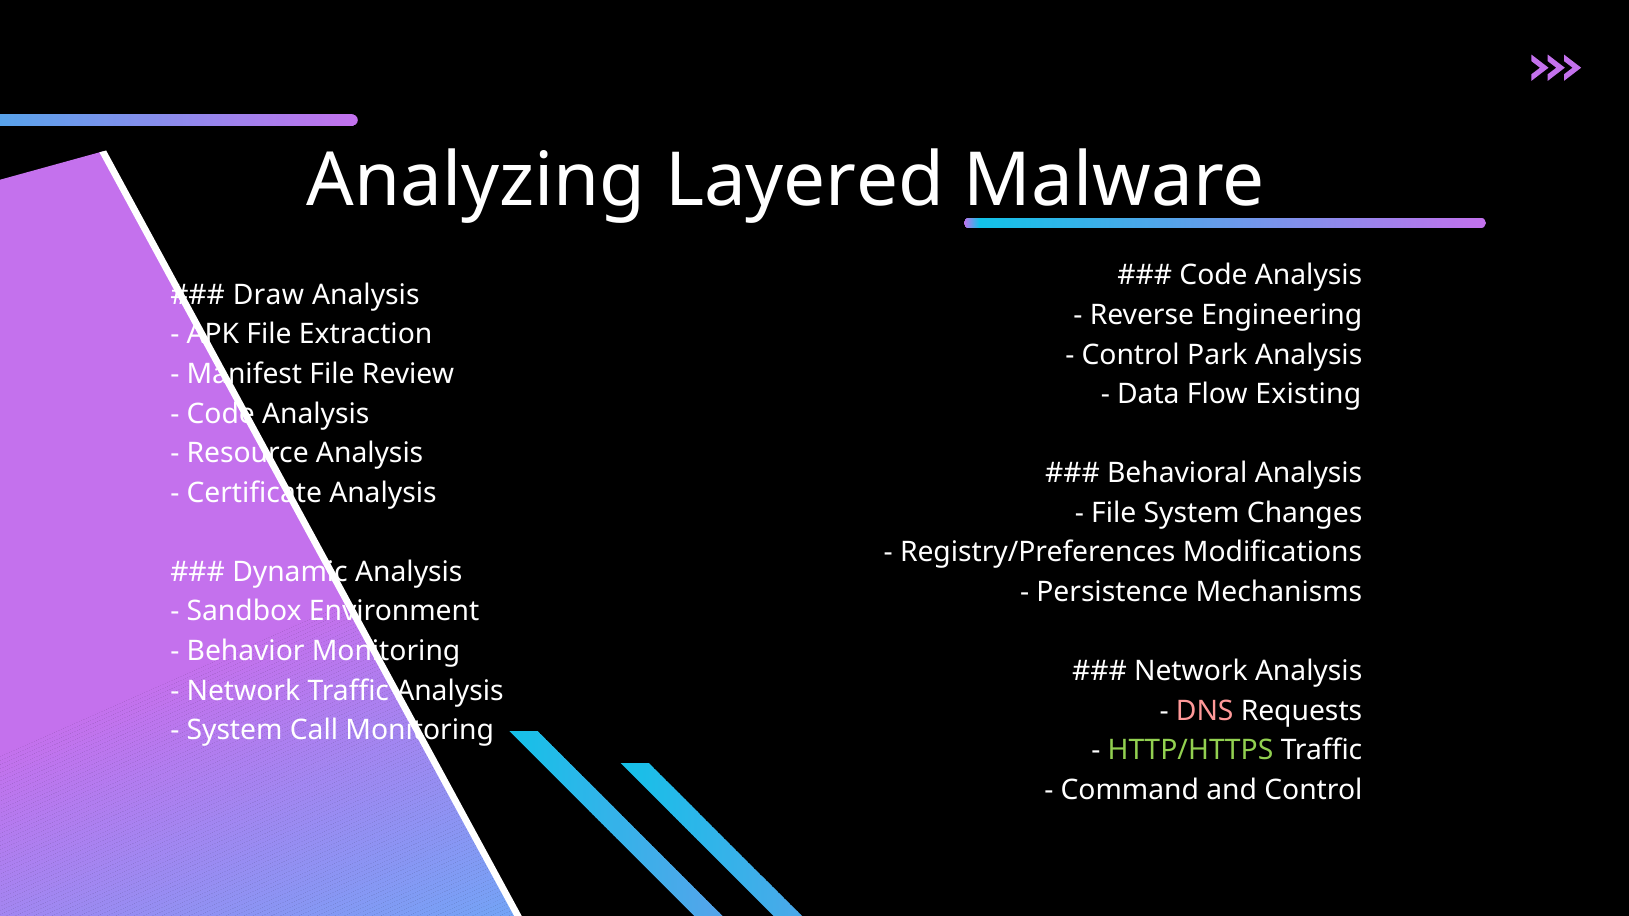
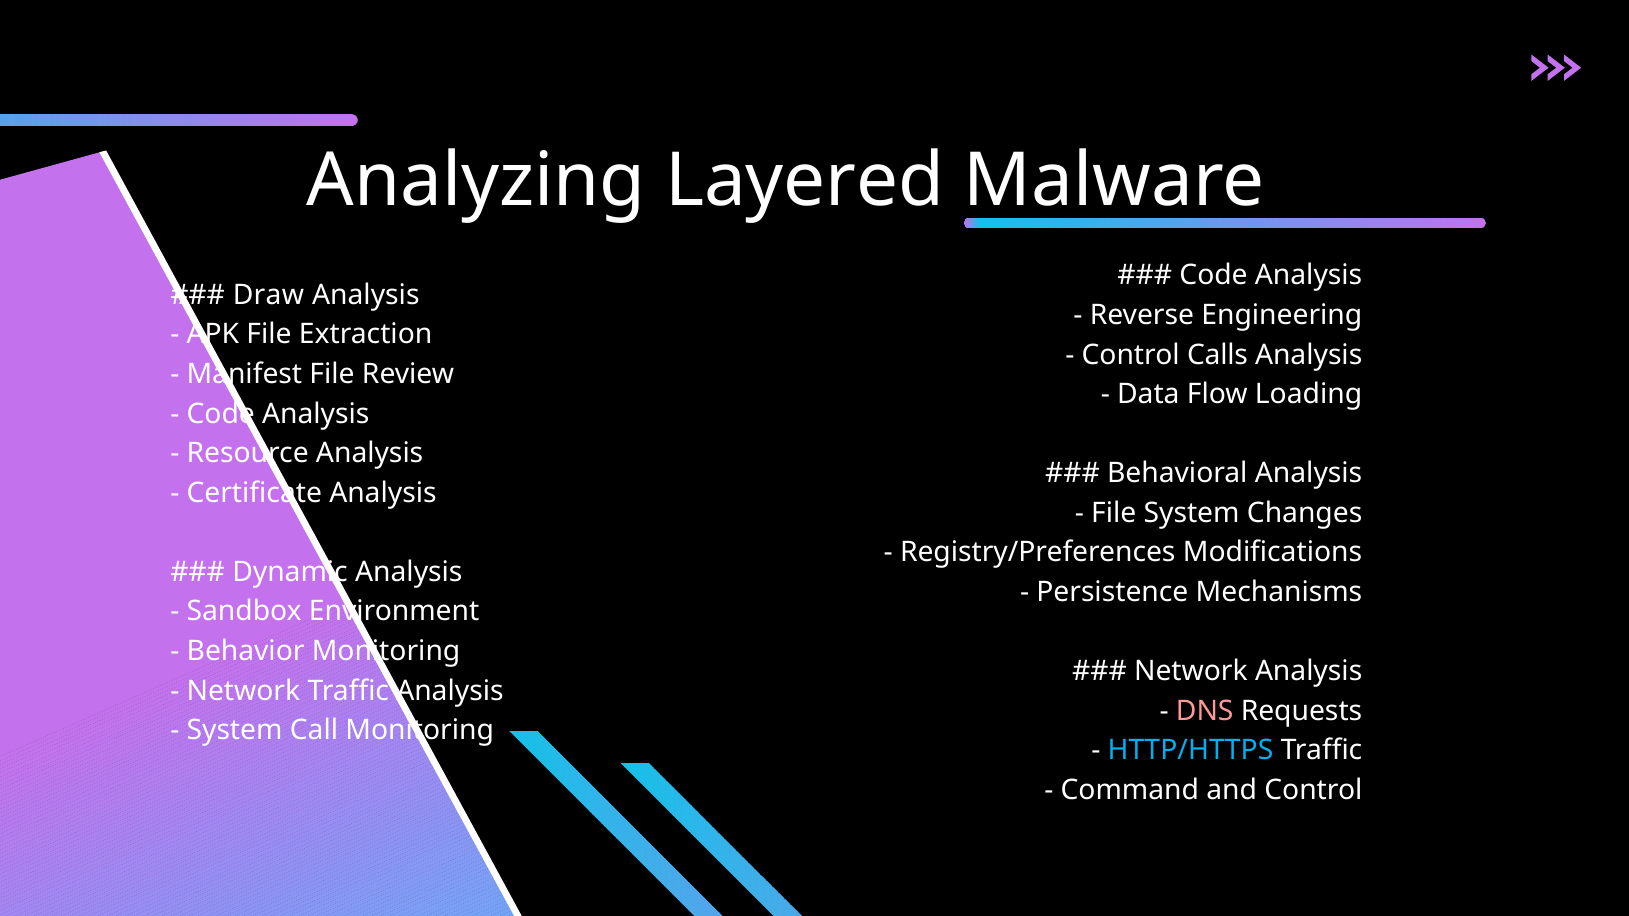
Park: Park -> Calls (1217, 355)
Existing: Existing -> Loading (1309, 394)
HTTP/HTTPS colour: light green -> light blue (1191, 751)
